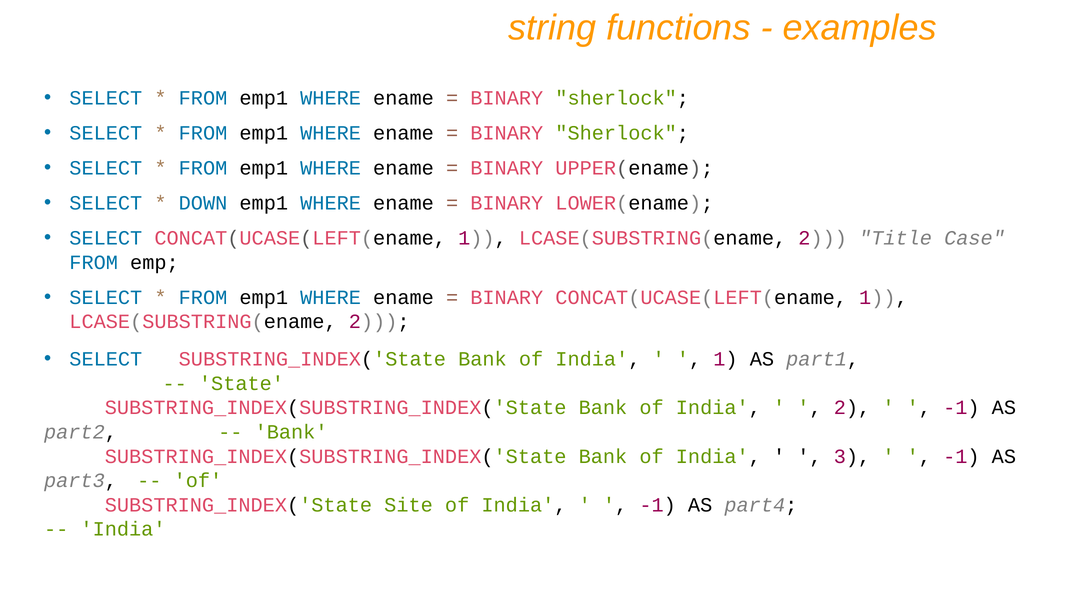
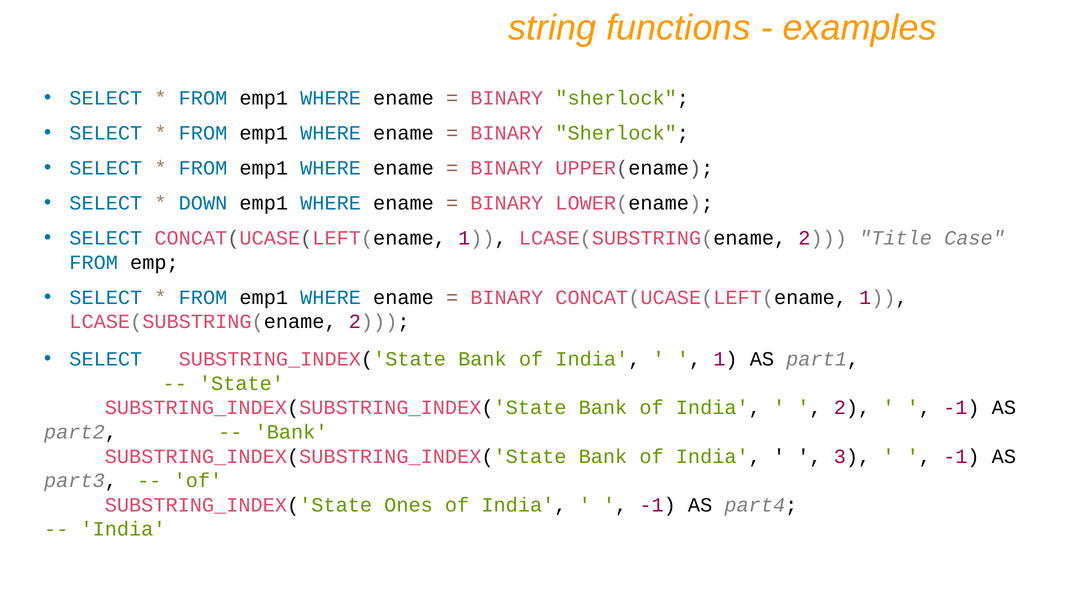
Site: Site -> Ones (409, 505)
